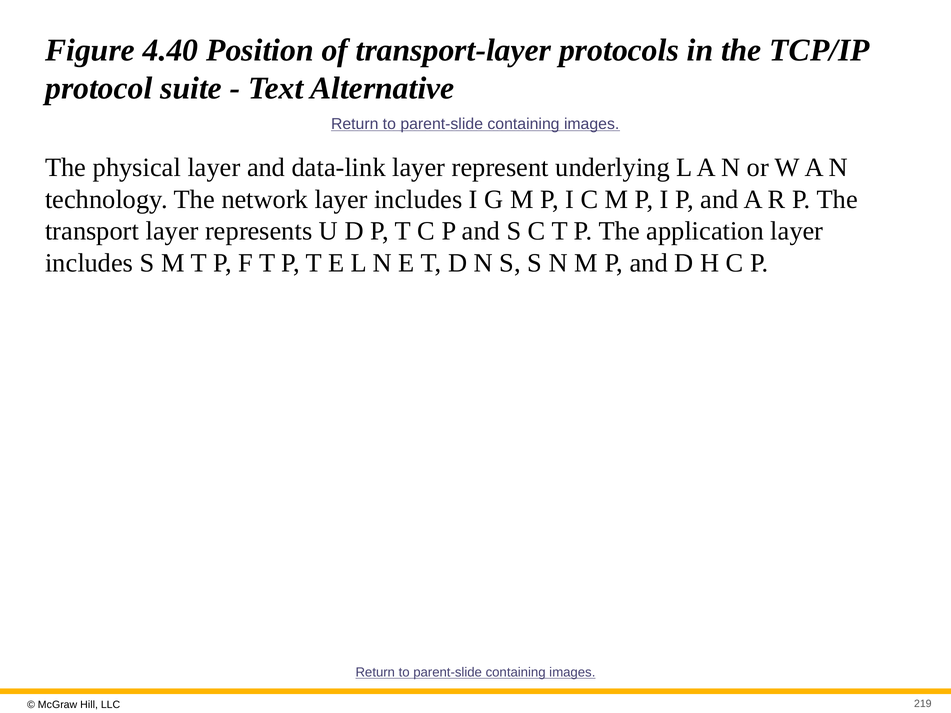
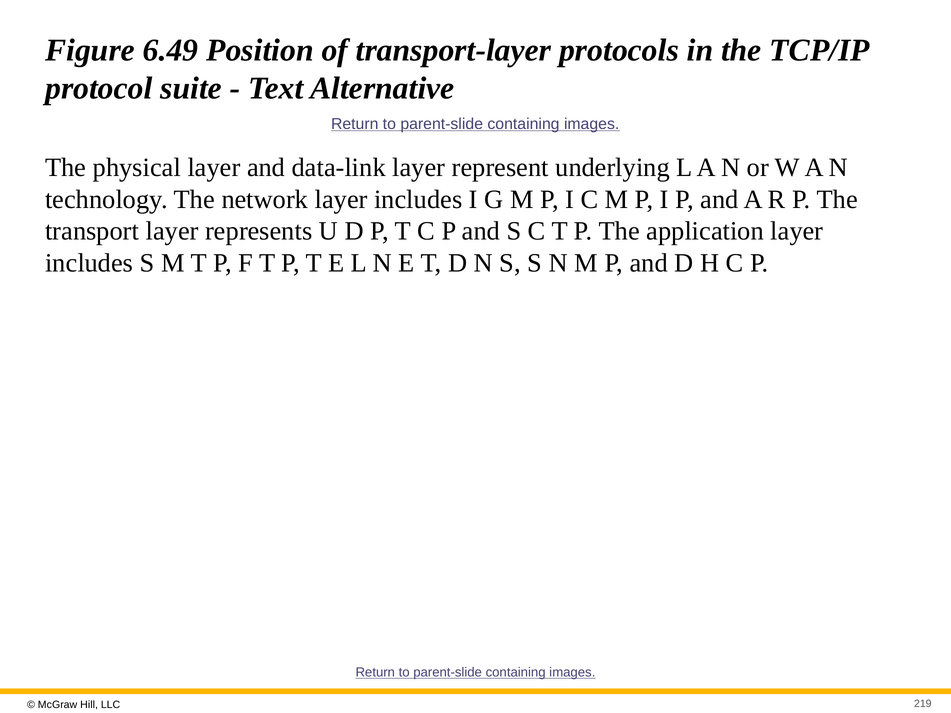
4.40: 4.40 -> 6.49 (171, 50)
